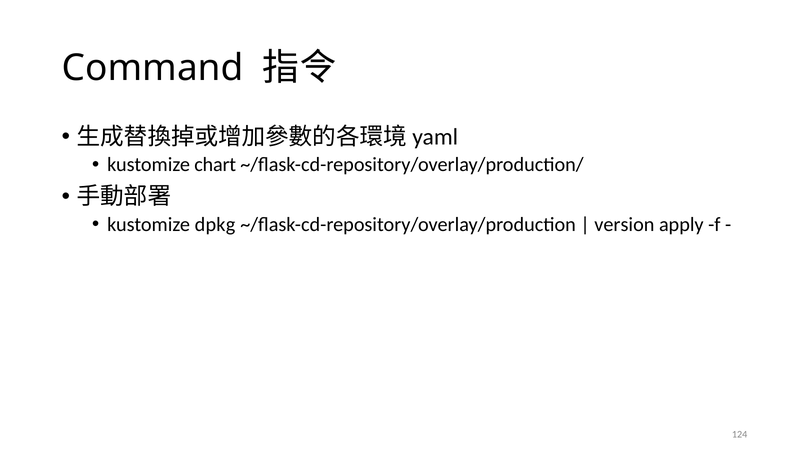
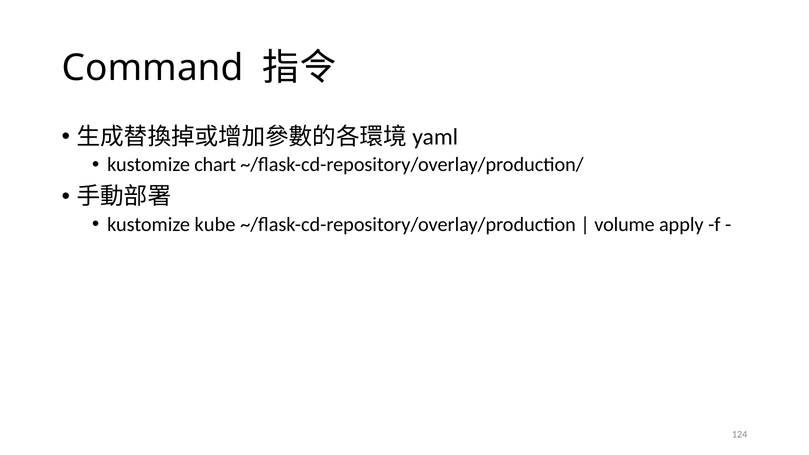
dpkg: dpkg -> kube (215, 225)
version: version -> volume (624, 225)
